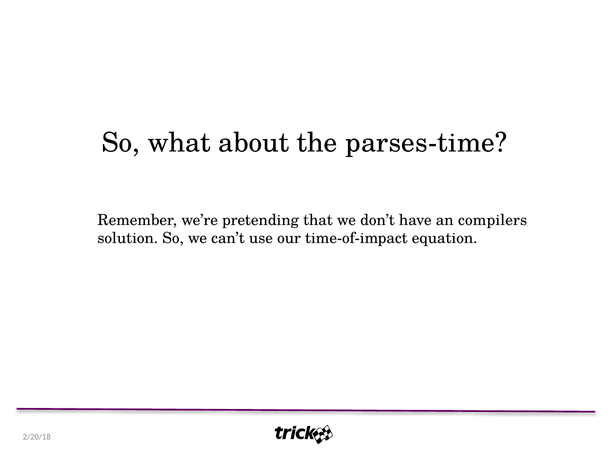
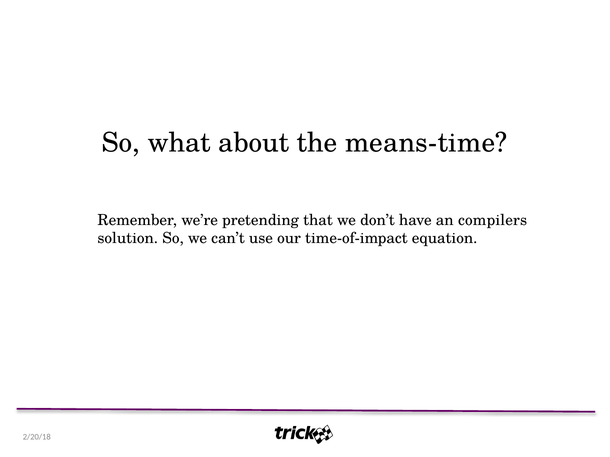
parses-time: parses-time -> means-time (426, 143)
